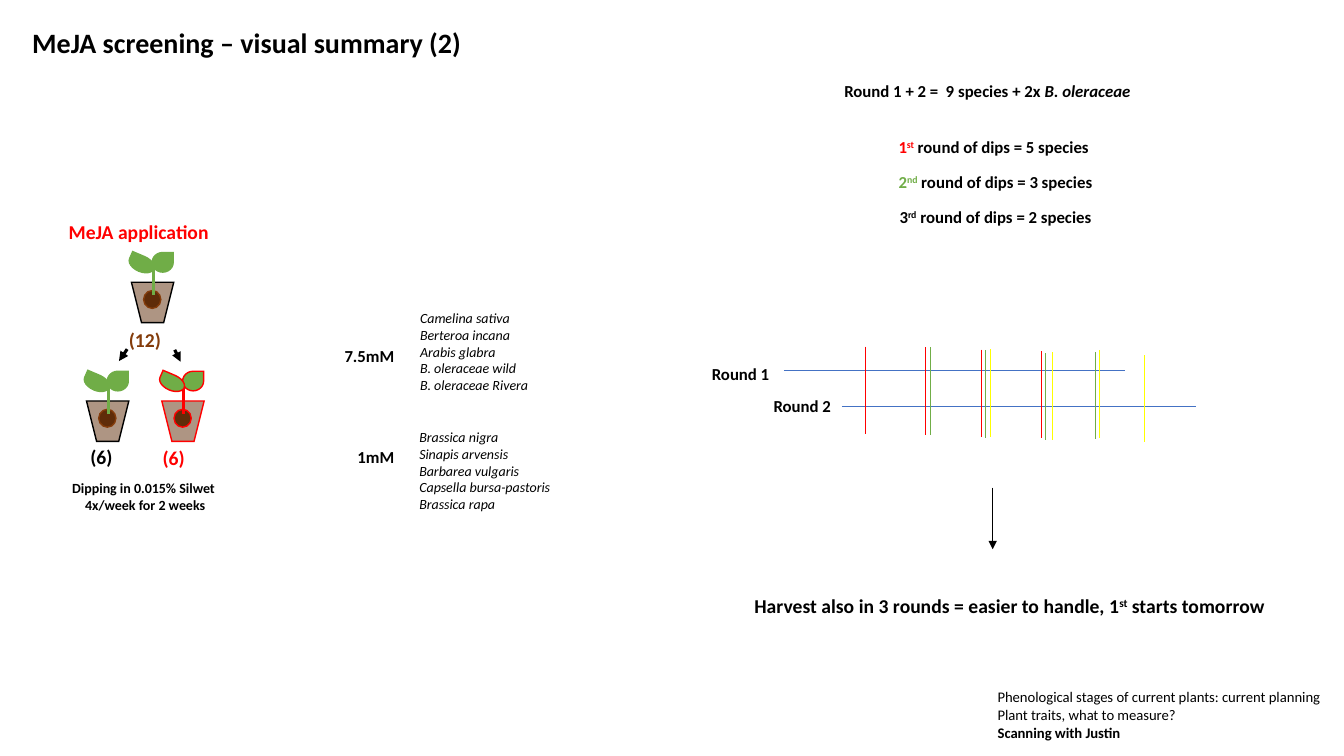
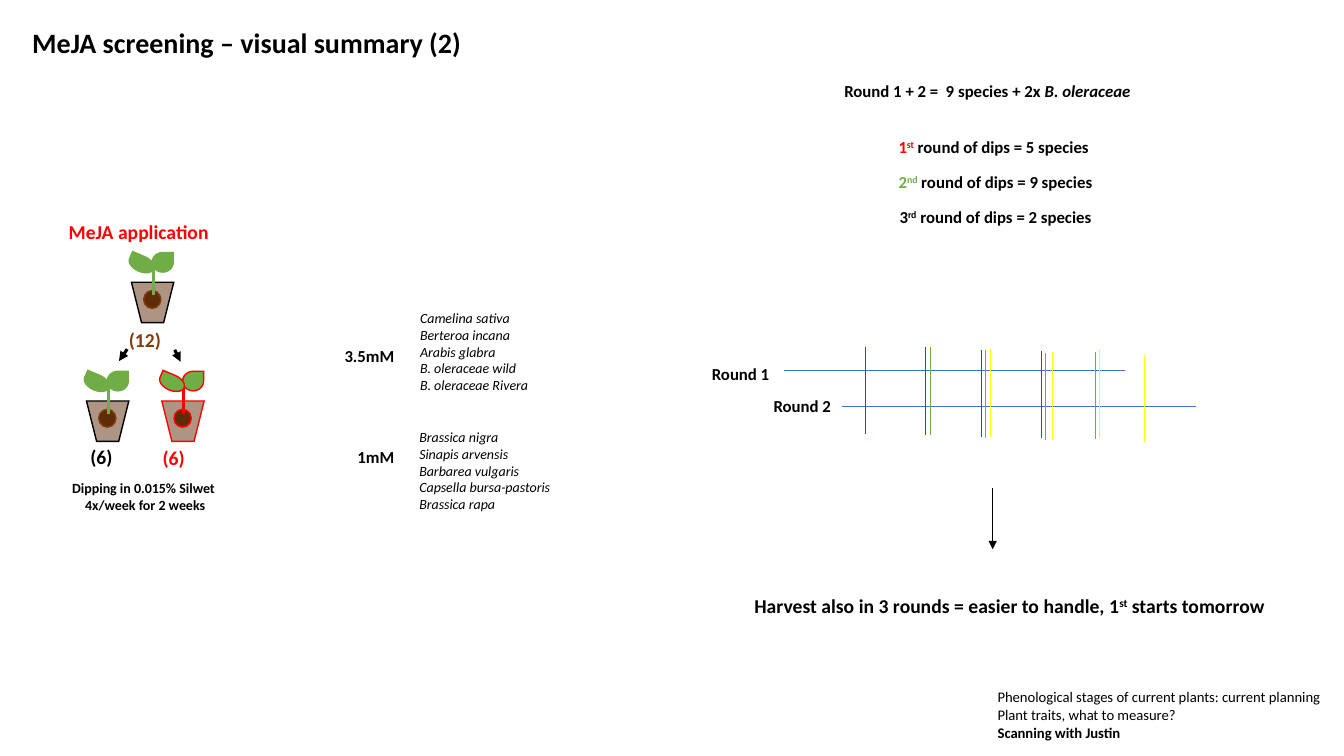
3: 3 -> 9 (1034, 183)
7.5mM: 7.5mM -> 3.5mM (369, 357)
